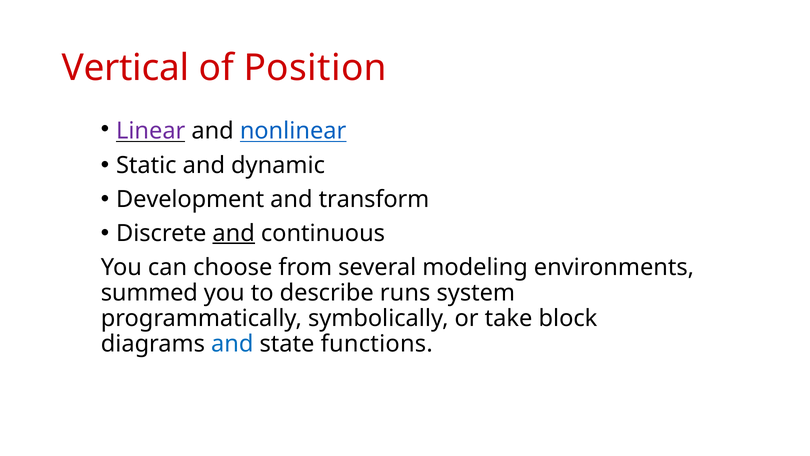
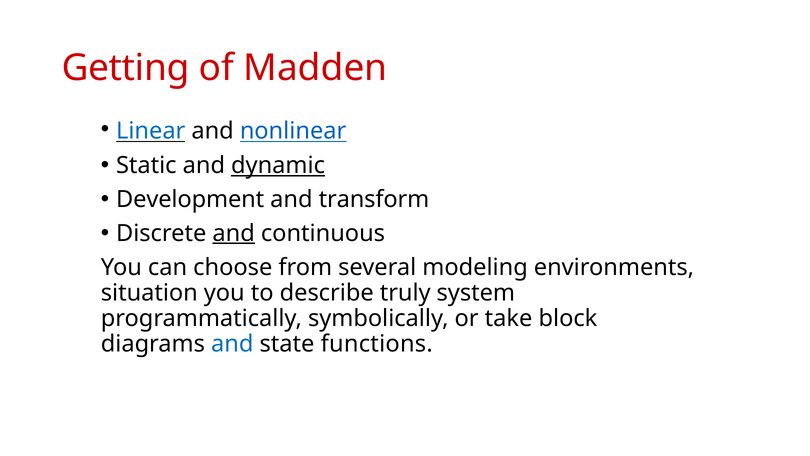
Vertical: Vertical -> Getting (126, 68)
Position: Position -> Madden (315, 68)
Linear colour: purple -> blue (151, 131)
dynamic underline: none -> present (278, 165)
summed: summed -> situation (149, 292)
runs: runs -> truly (405, 292)
